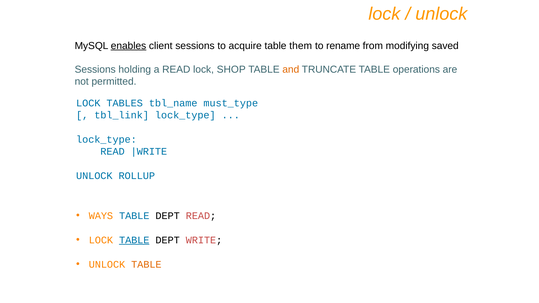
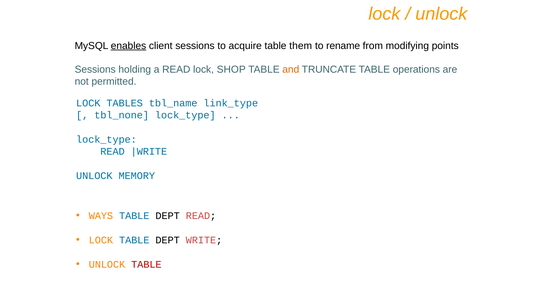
saved: saved -> points (445, 46)
must_type: must_type -> link_type (231, 103)
tbl_link: tbl_link -> tbl_none (122, 115)
ROLLUP: ROLLUP -> MEMORY (137, 176)
TABLE underline: present -> none (134, 240)
TABLE colour: orange -> red (146, 265)
